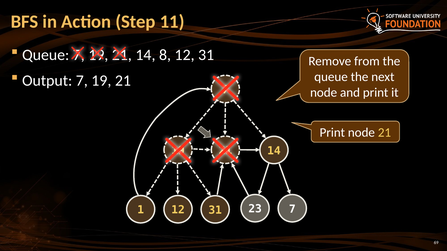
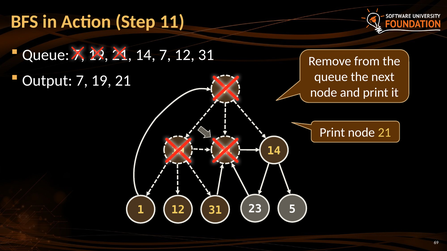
14 8: 8 -> 7 (165, 55)
23 7: 7 -> 5 (292, 209)
